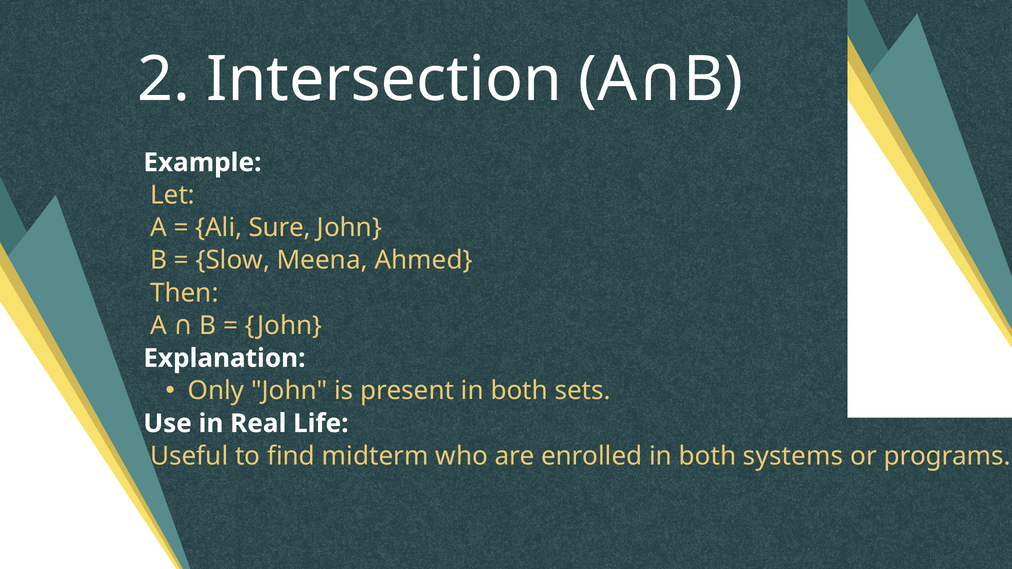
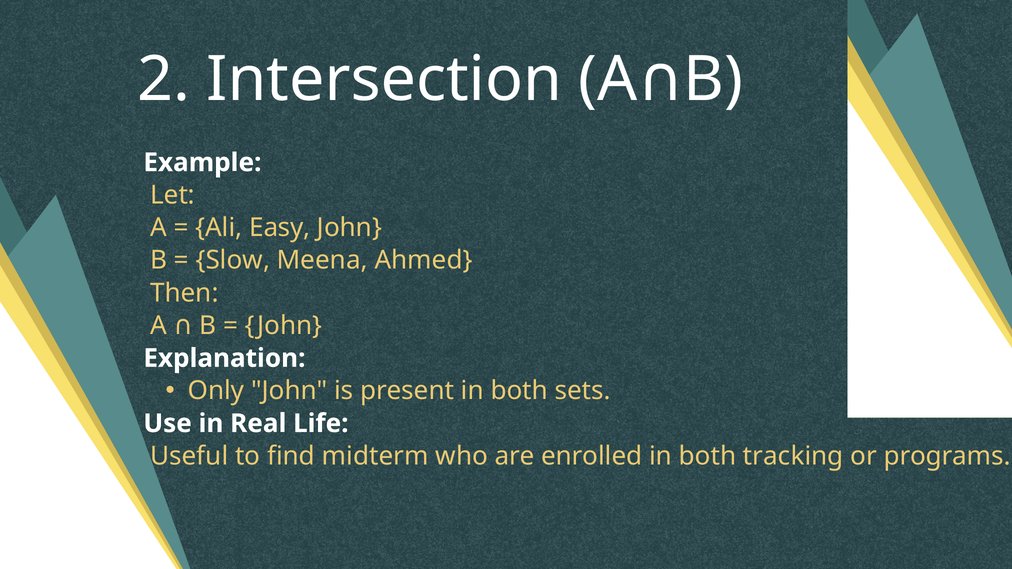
Sure: Sure -> Easy (280, 228)
systems: systems -> tracking (793, 456)
